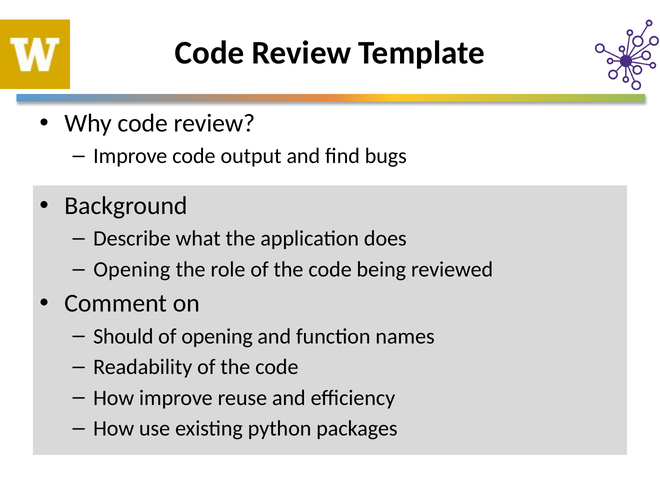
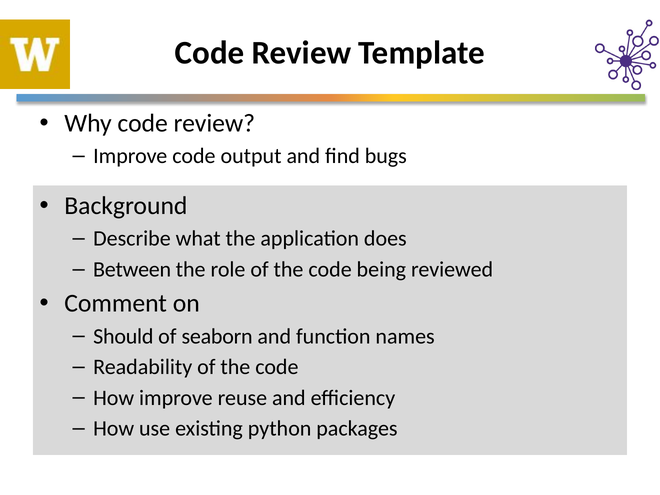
Opening: Opening -> Between (132, 269)
of opening: opening -> seaborn (217, 336)
